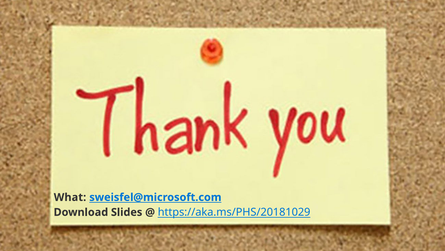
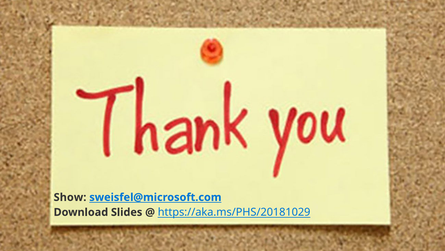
What: What -> Show (70, 197)
